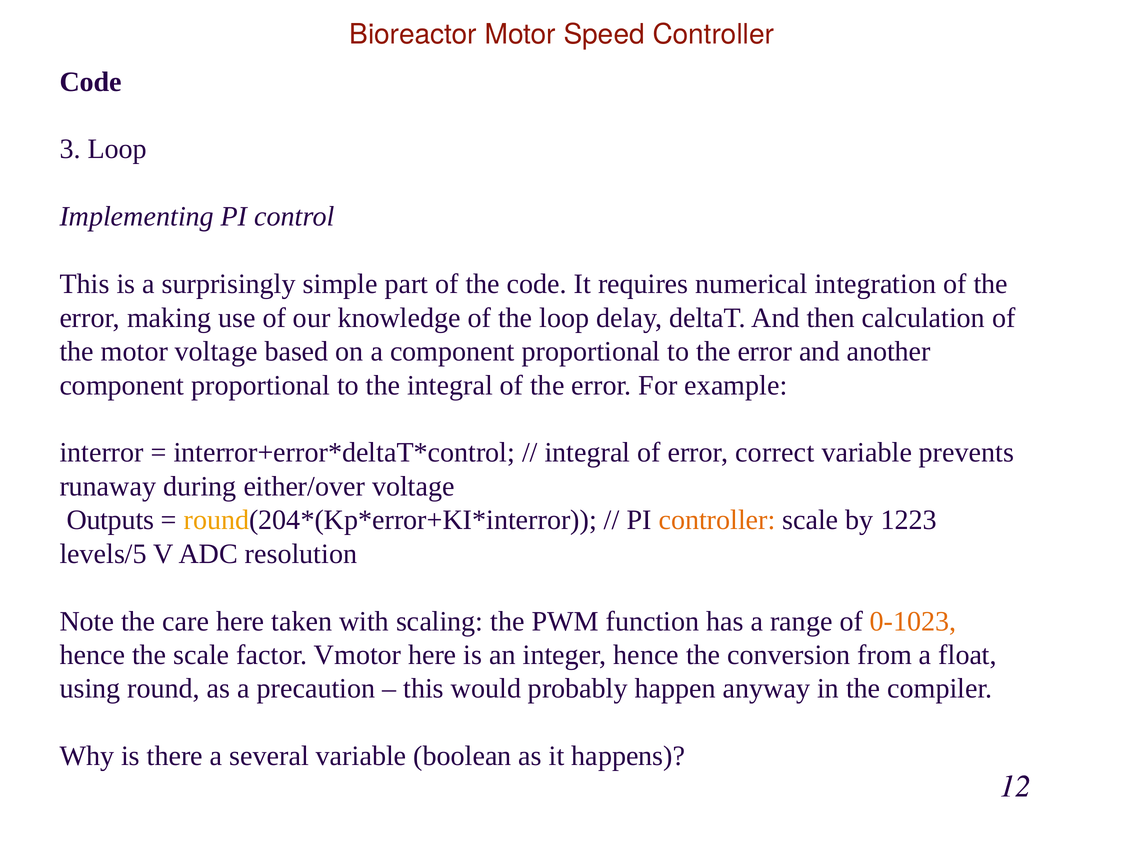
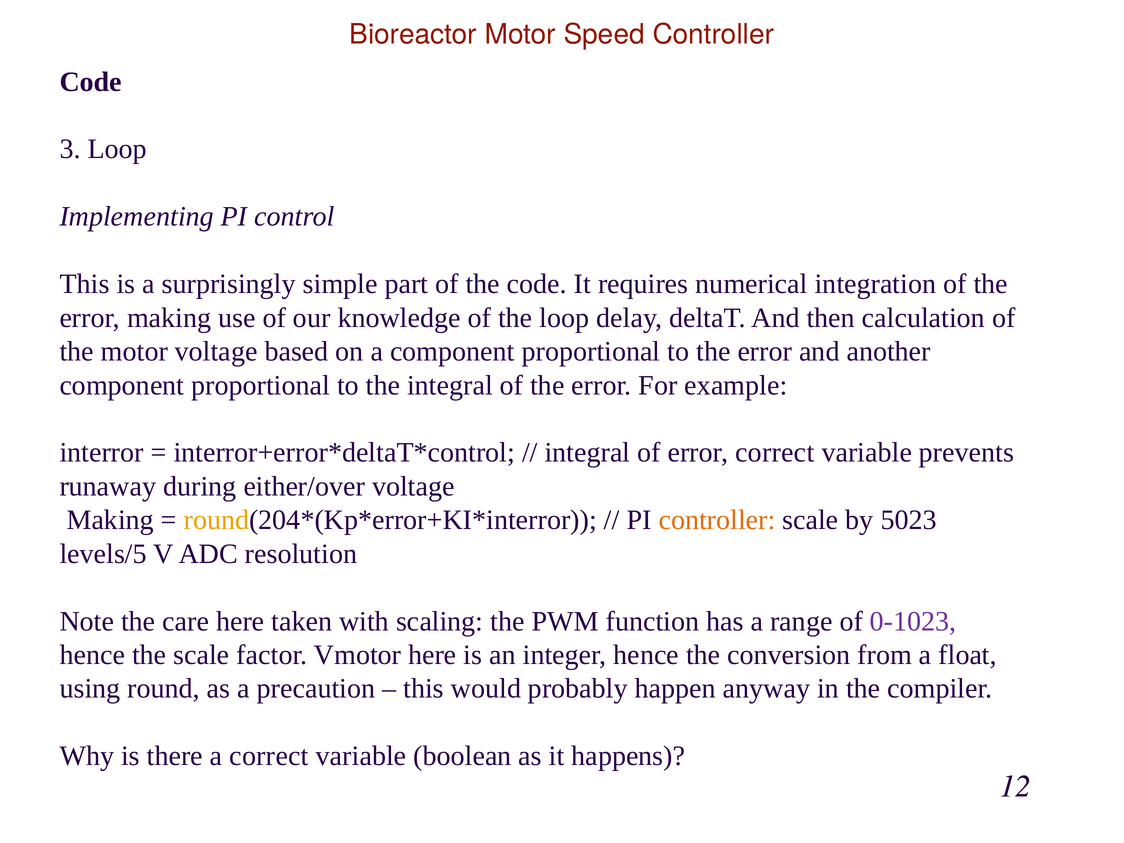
Outputs: Outputs -> Making (110, 520)
1223: 1223 -> 5023 (909, 520)
0-1023 colour: orange -> purple (913, 621)
a several: several -> correct (269, 756)
